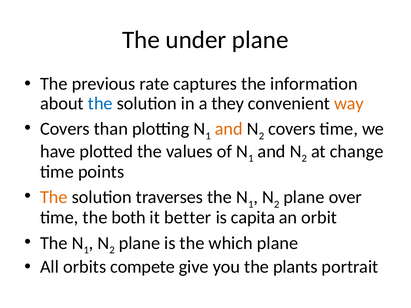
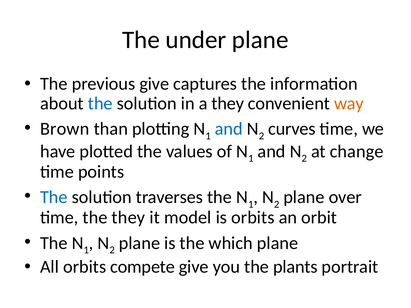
previous rate: rate -> give (154, 84)
Covers: Covers -> Brown (65, 129)
and colour: orange -> blue (229, 129)
covers: covers -> curves (292, 129)
The colour: orange -> blue (54, 197)
the both: both -> they (128, 218)
better: better -> model (188, 218)
is capita: capita -> orbits (253, 218)
